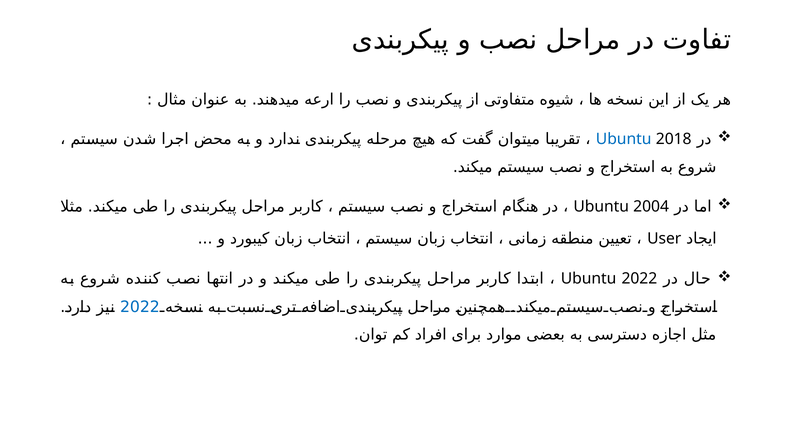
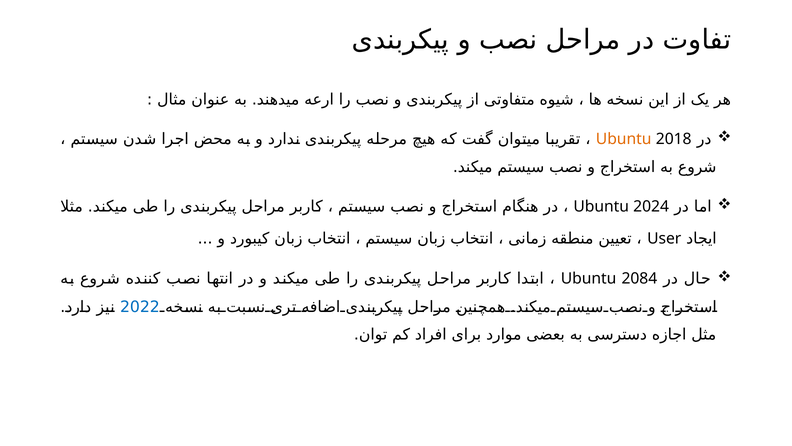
Ubuntu colour: blue -> orange (624, 139)
2004: 2004 -> 2024 (651, 206)
Ubuntu 2022: 2022 -> 2084 (639, 278)
